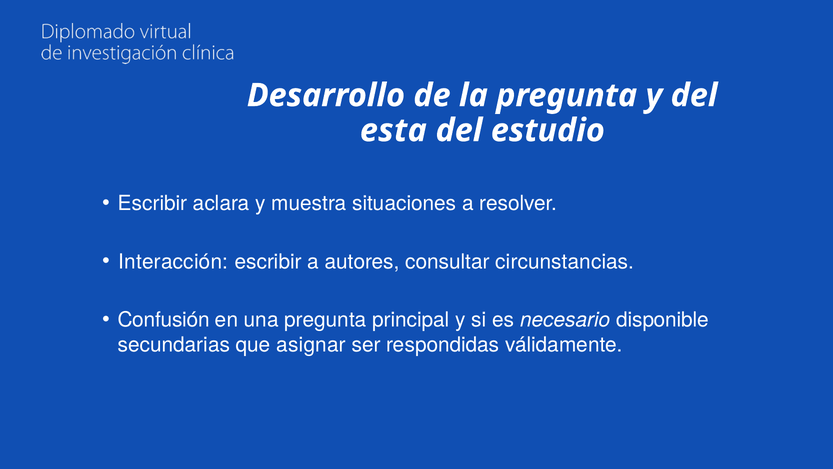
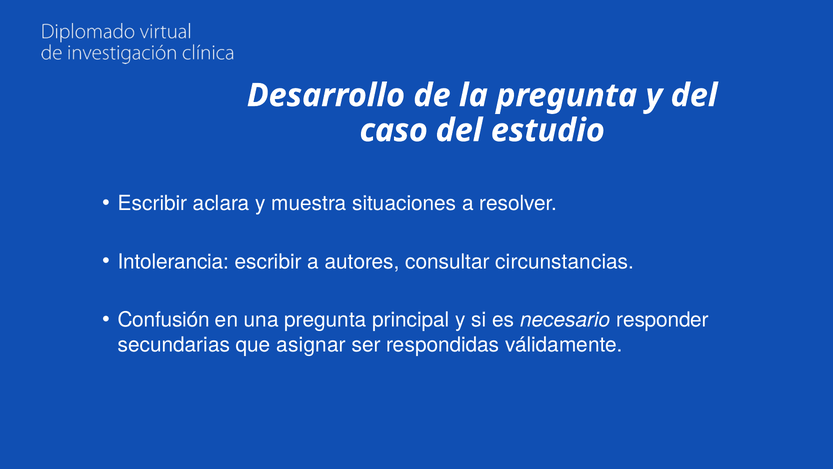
esta: esta -> caso (394, 130)
Interacción: Interacción -> Intolerancia (173, 261)
disponible: disponible -> responder (663, 320)
